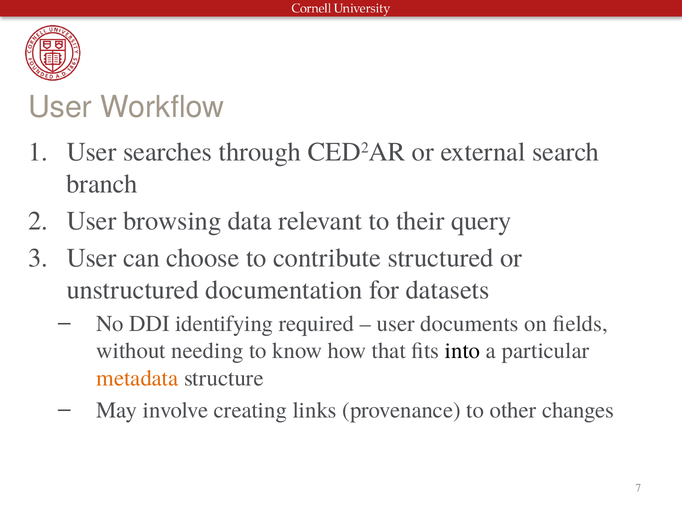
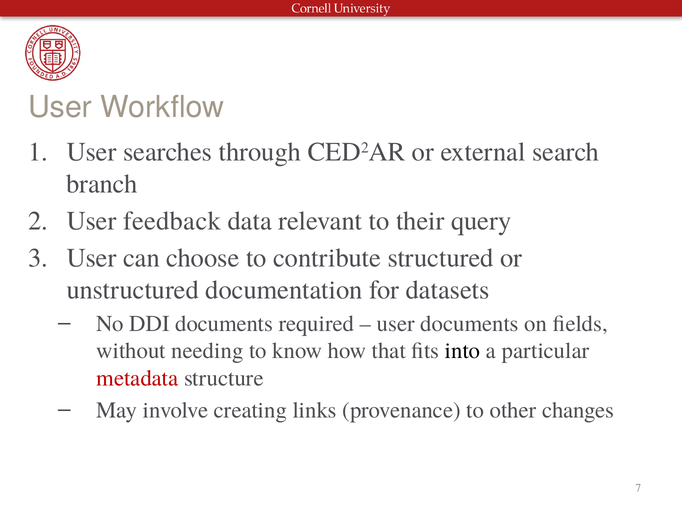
browsing: browsing -> feedback (172, 221)
DDI identifying: identifying -> documents (224, 323)
metadata colour: orange -> red (137, 378)
